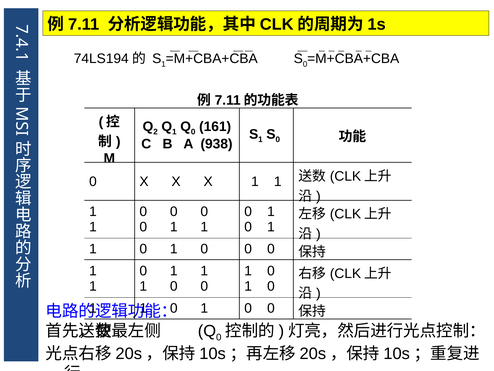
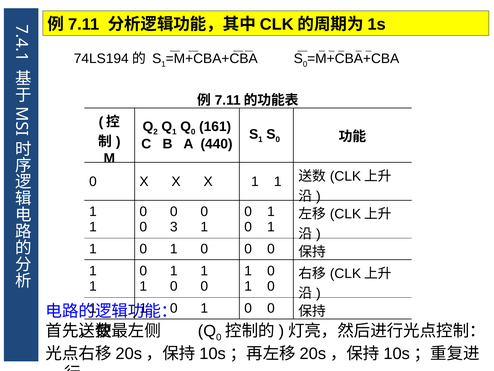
938: 938 -> 440 (217, 144)
1: 1 -> 3 (174, 227)
